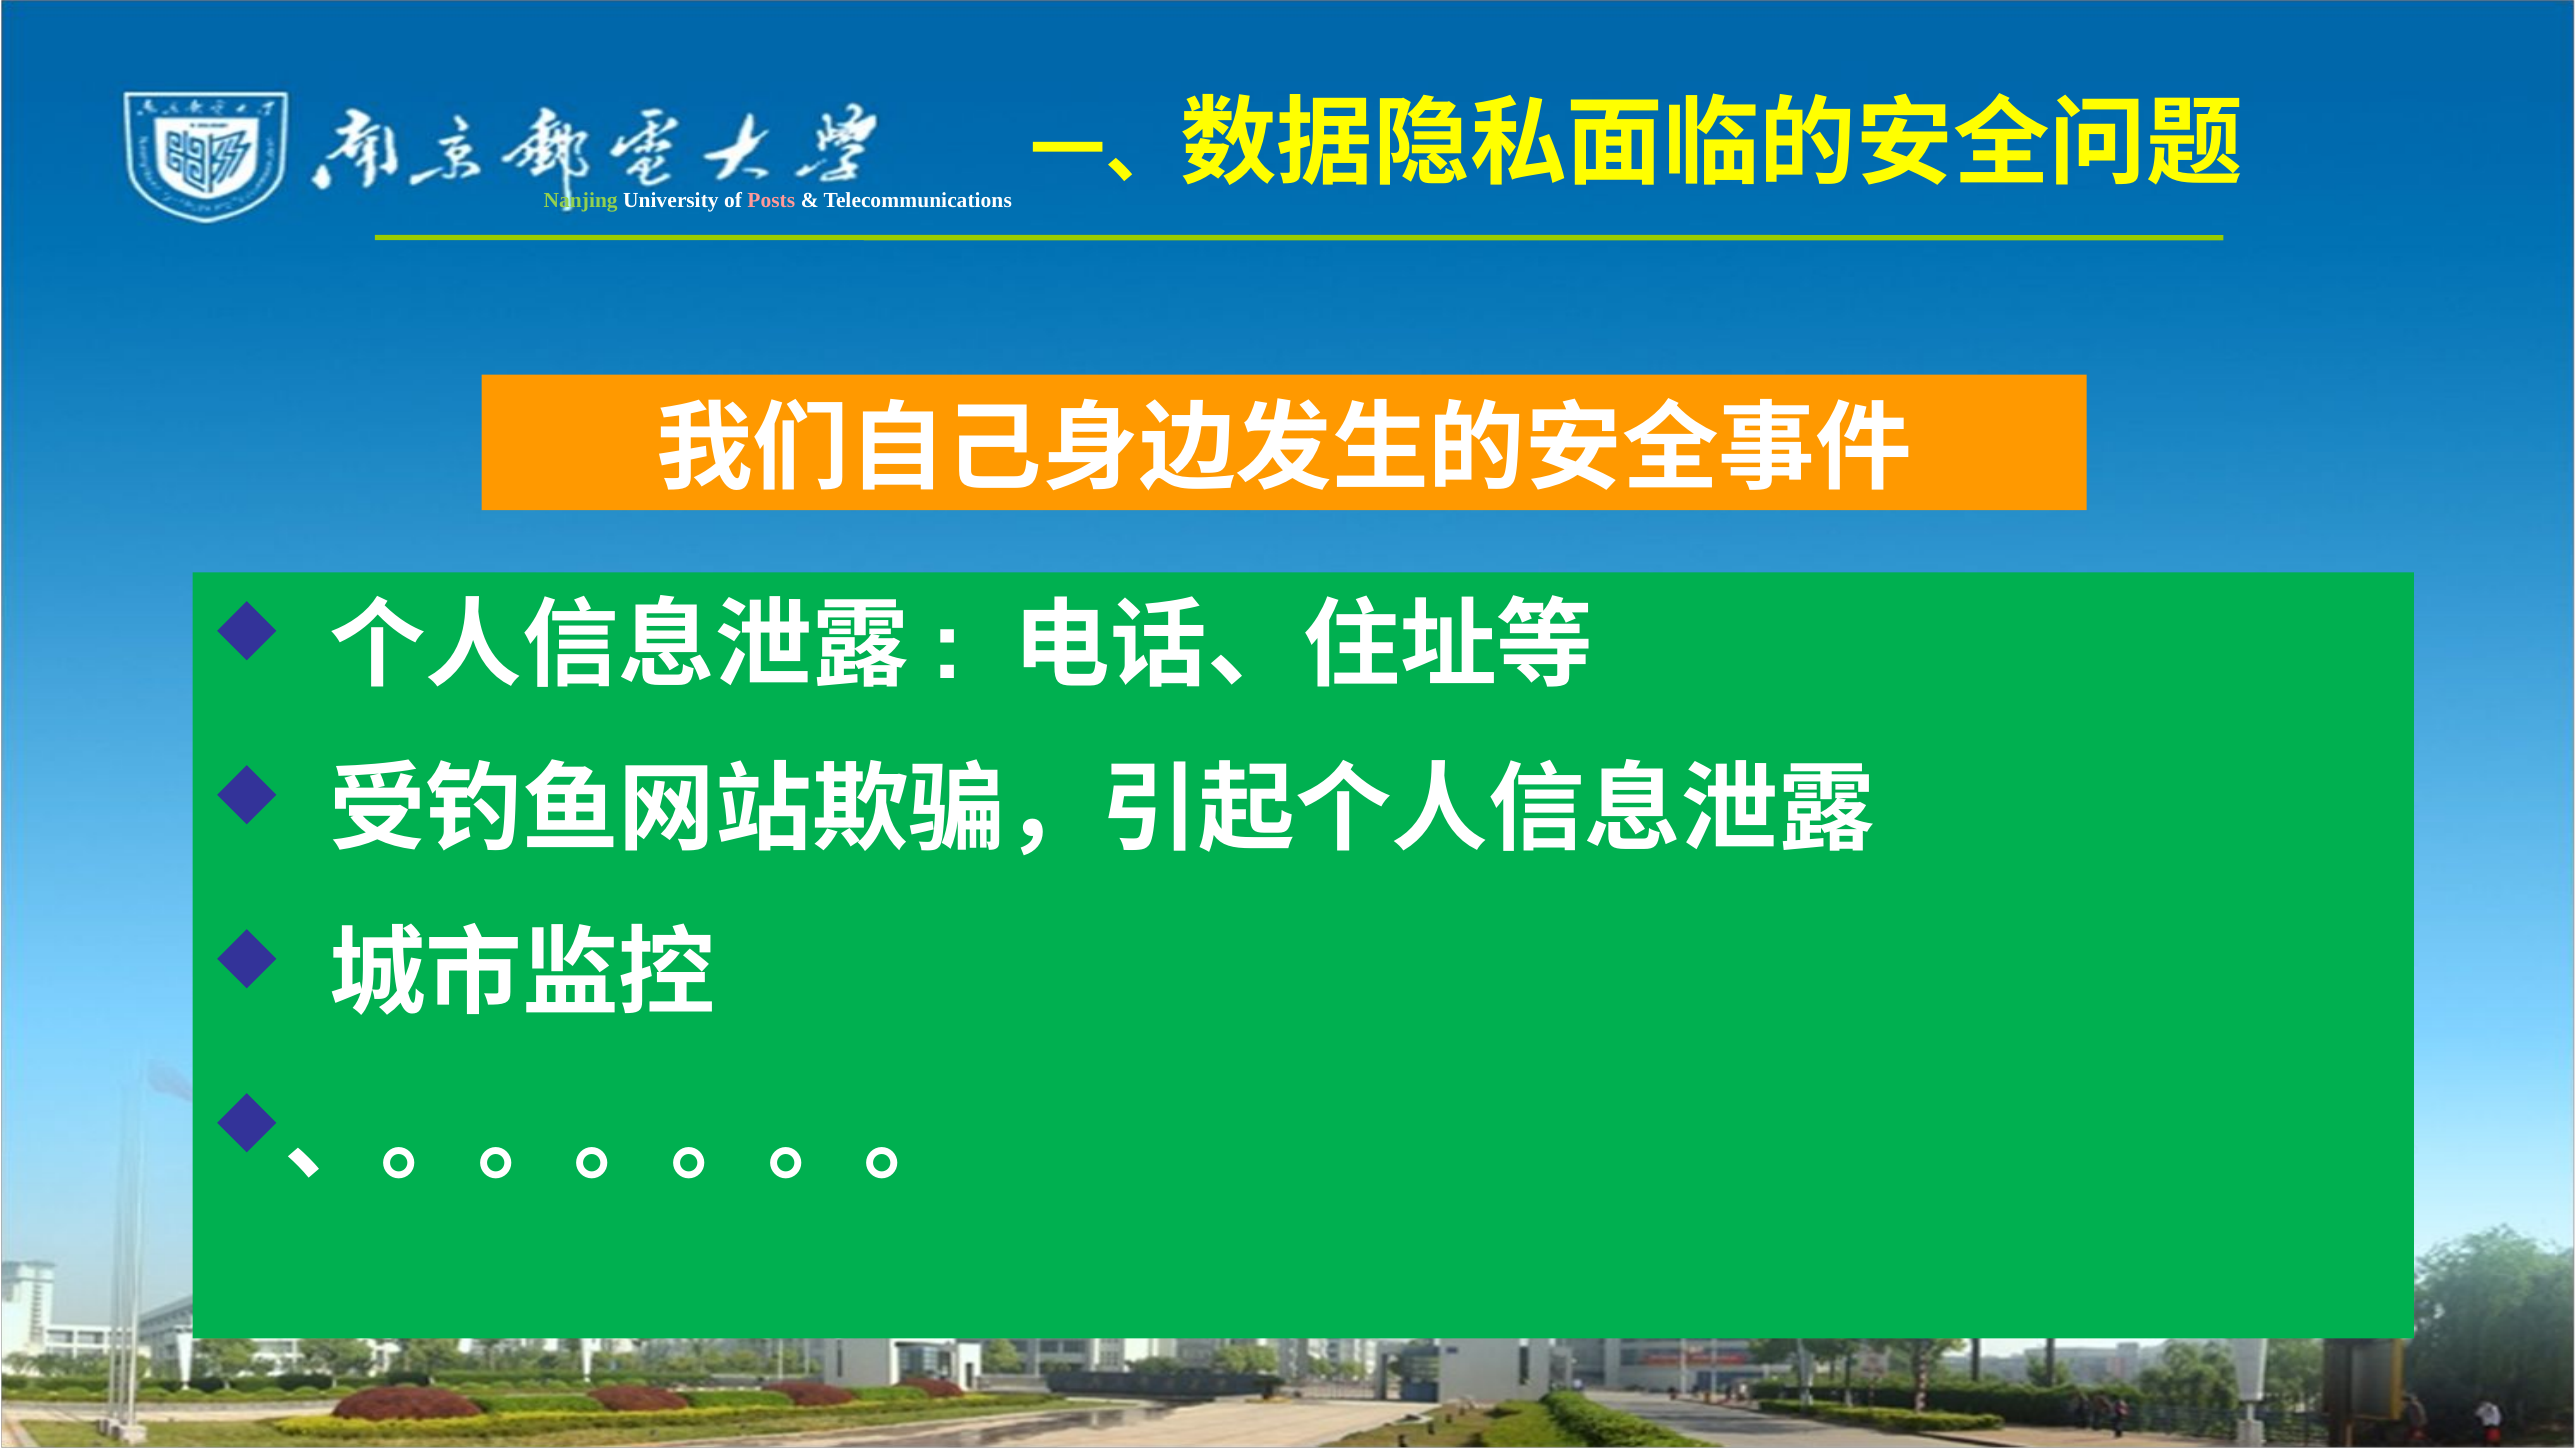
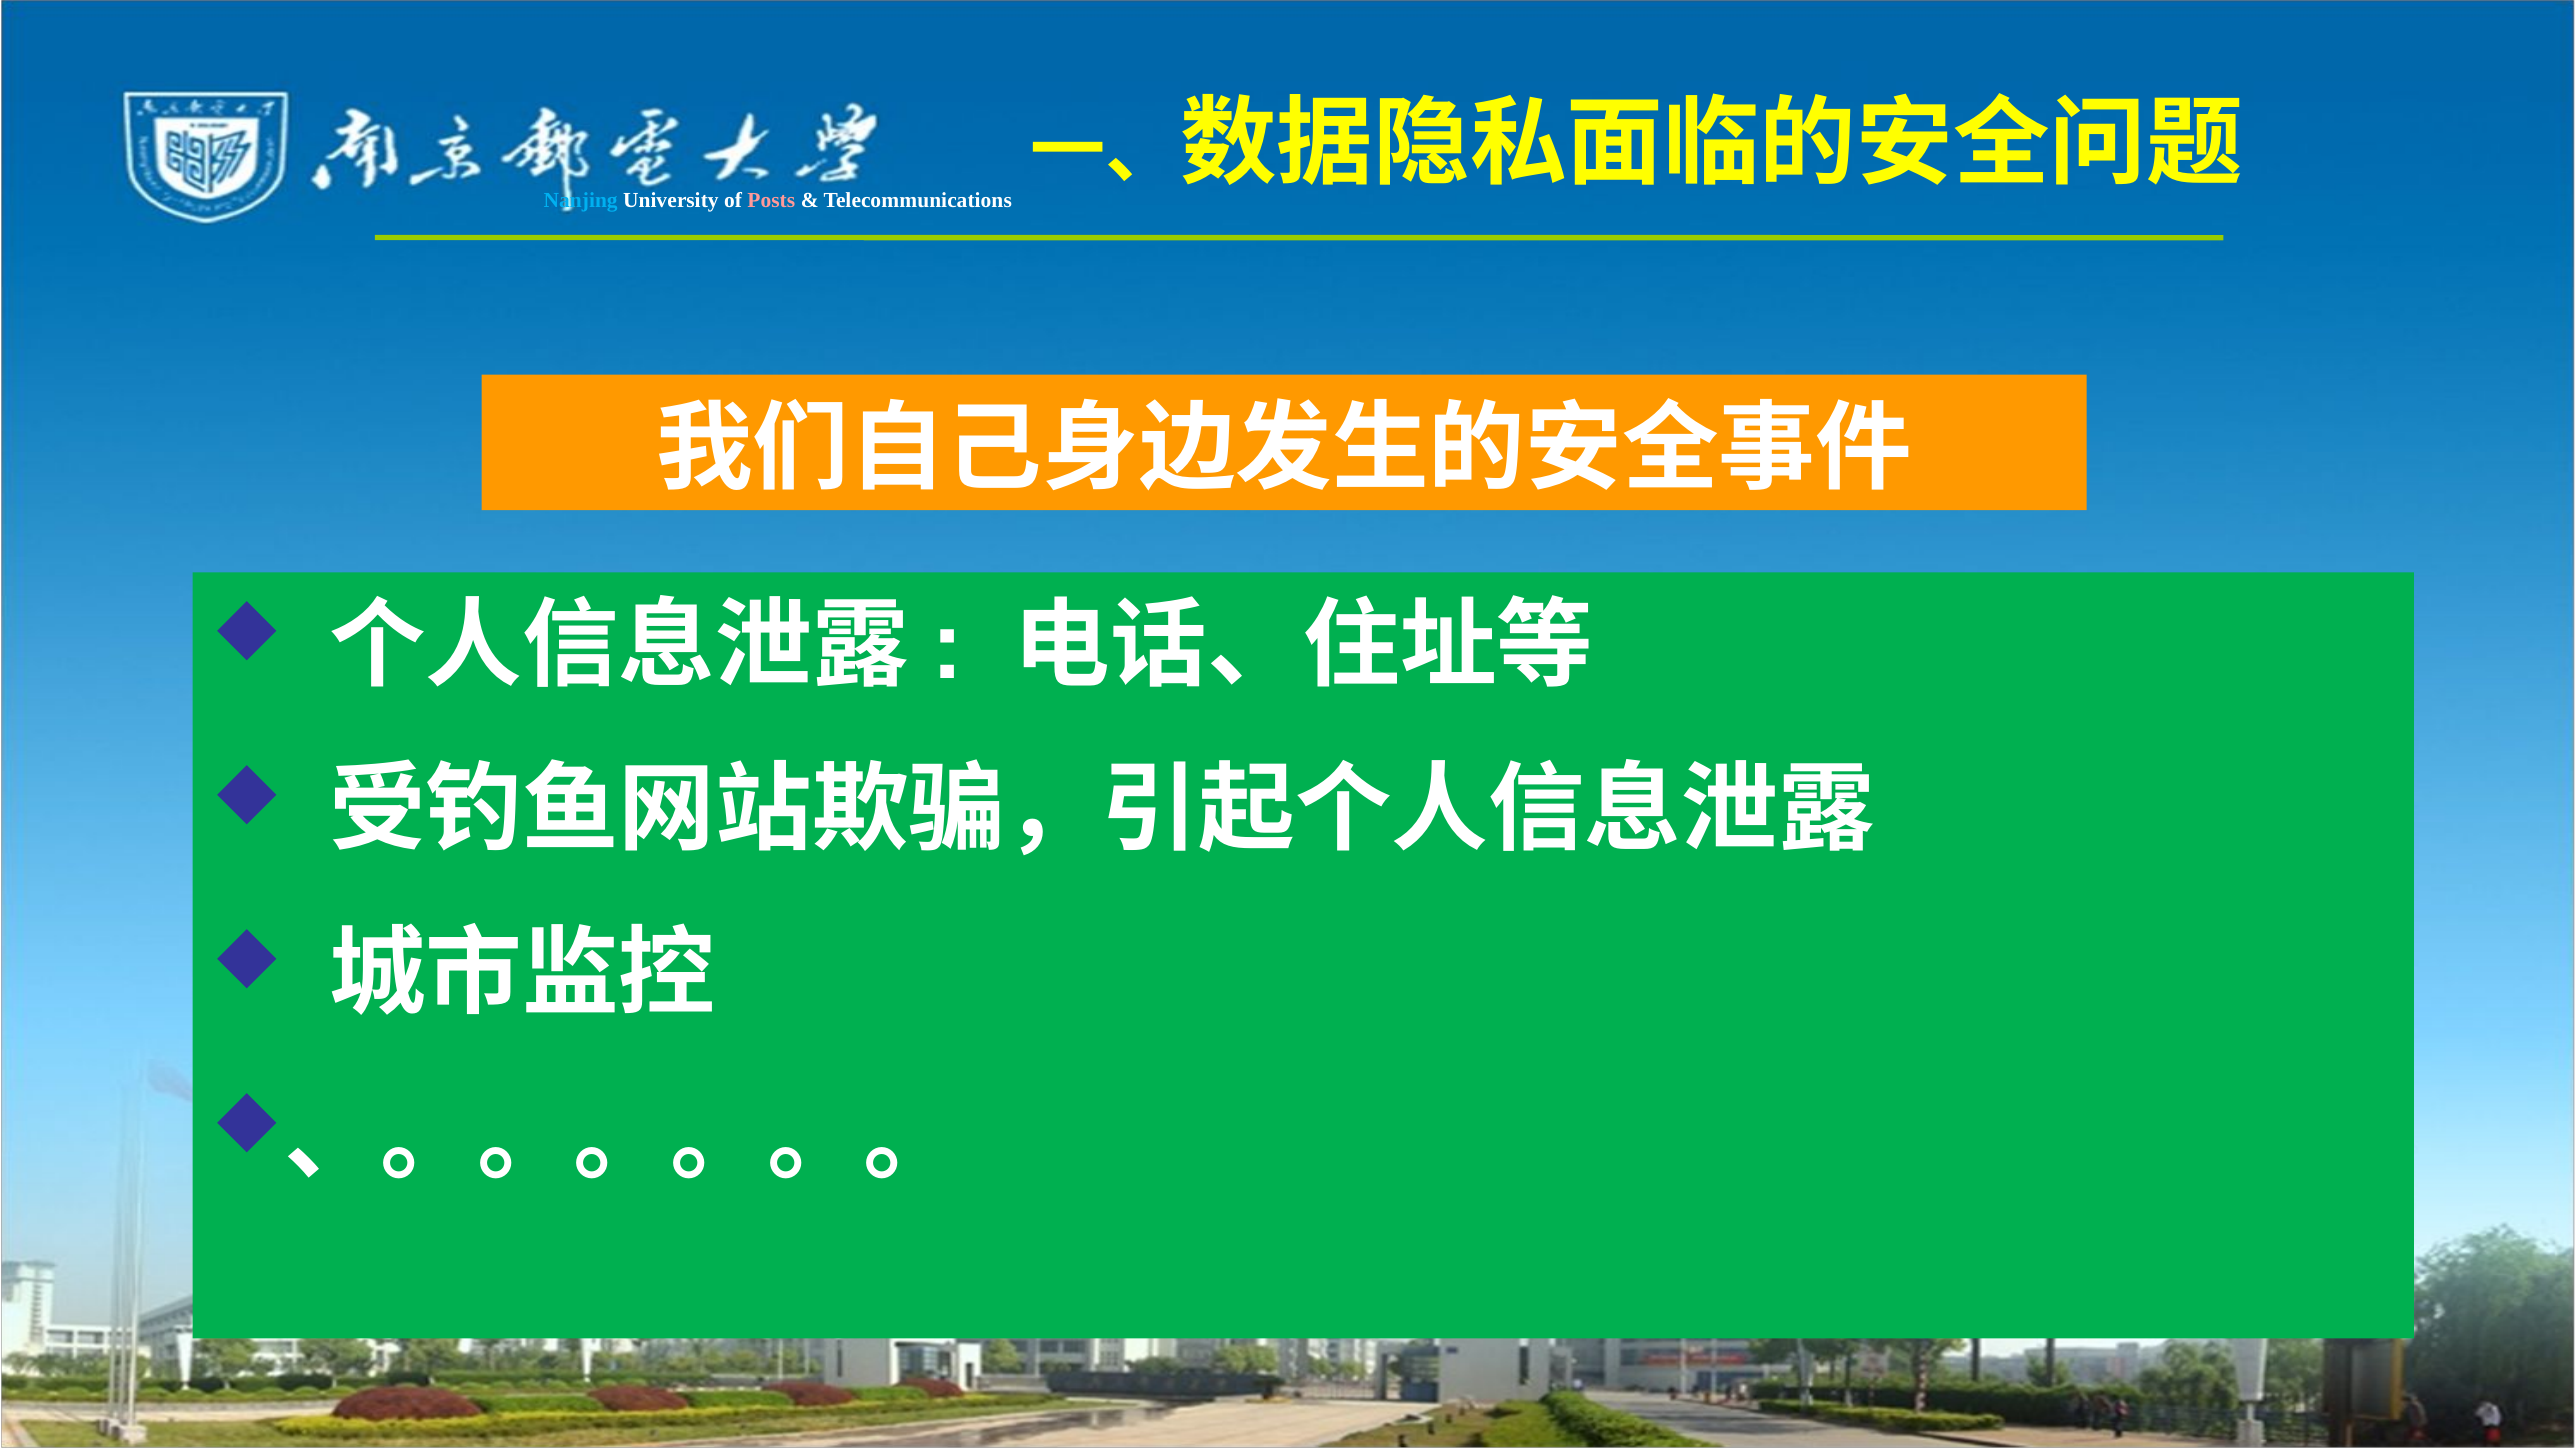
Nanjing colour: light green -> light blue (581, 201)
